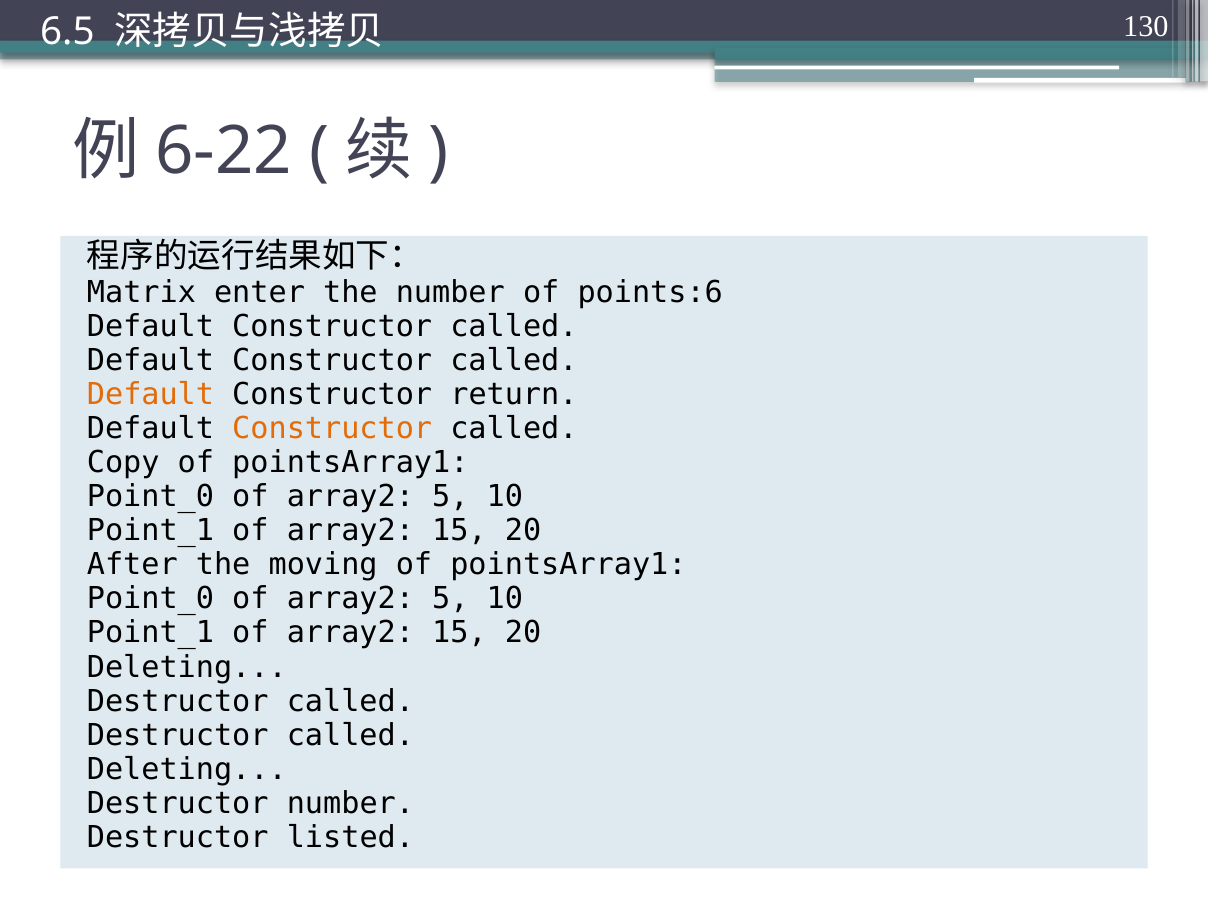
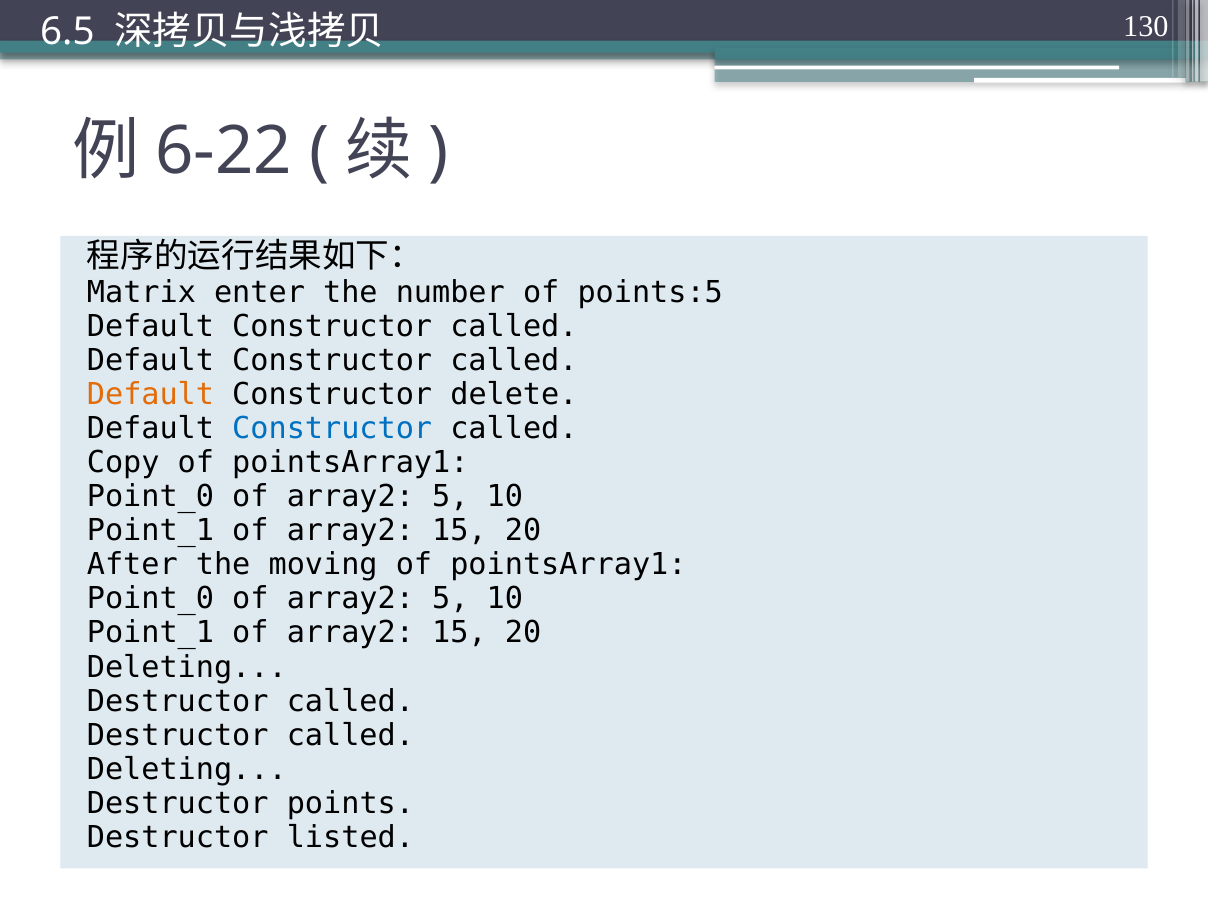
points:6: points:6 -> points:5 (650, 293)
return: return -> delete (514, 395)
Constructor colour: orange -> blue (332, 429)
Destructor number: number -> points (350, 803)
